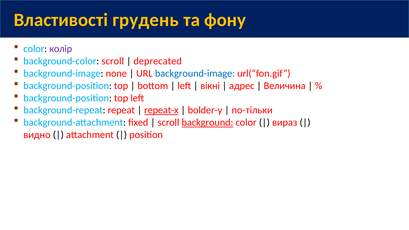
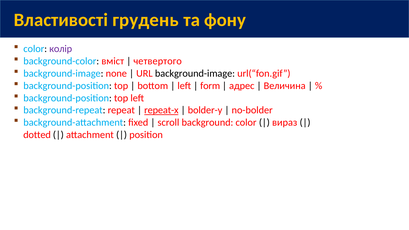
background-color scroll: scroll -> вміст (113, 61)
deprecated: deprecated -> четвертого (158, 61)
background-image colour: blue -> black (195, 74)
вікні: вікні -> form (210, 86)
no-тільки: no-тільки -> no-bolder (252, 110)
background underline: present -> none (207, 123)
видно: видно -> dotted (37, 135)
